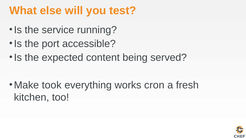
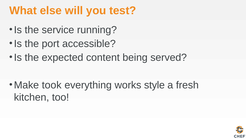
cron: cron -> style (154, 85)
